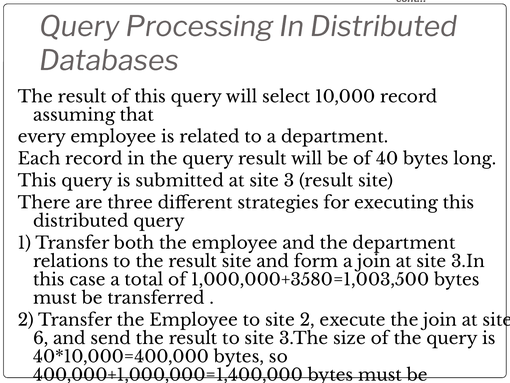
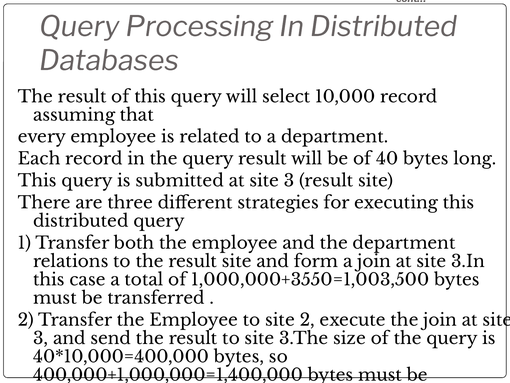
1,000,000+3580=1,003,500: 1,000,000+3580=1,003,500 -> 1,000,000+3550=1,003,500 (310, 279)
6: 6 -> 3 (41, 338)
